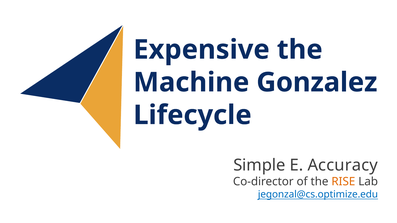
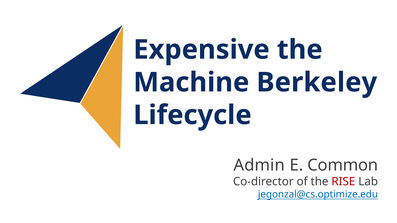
Gonzalez: Gonzalez -> Berkeley (317, 83)
Simple: Simple -> Admin (259, 165)
Accuracy: Accuracy -> Common (343, 165)
RISE colour: orange -> red (343, 182)
